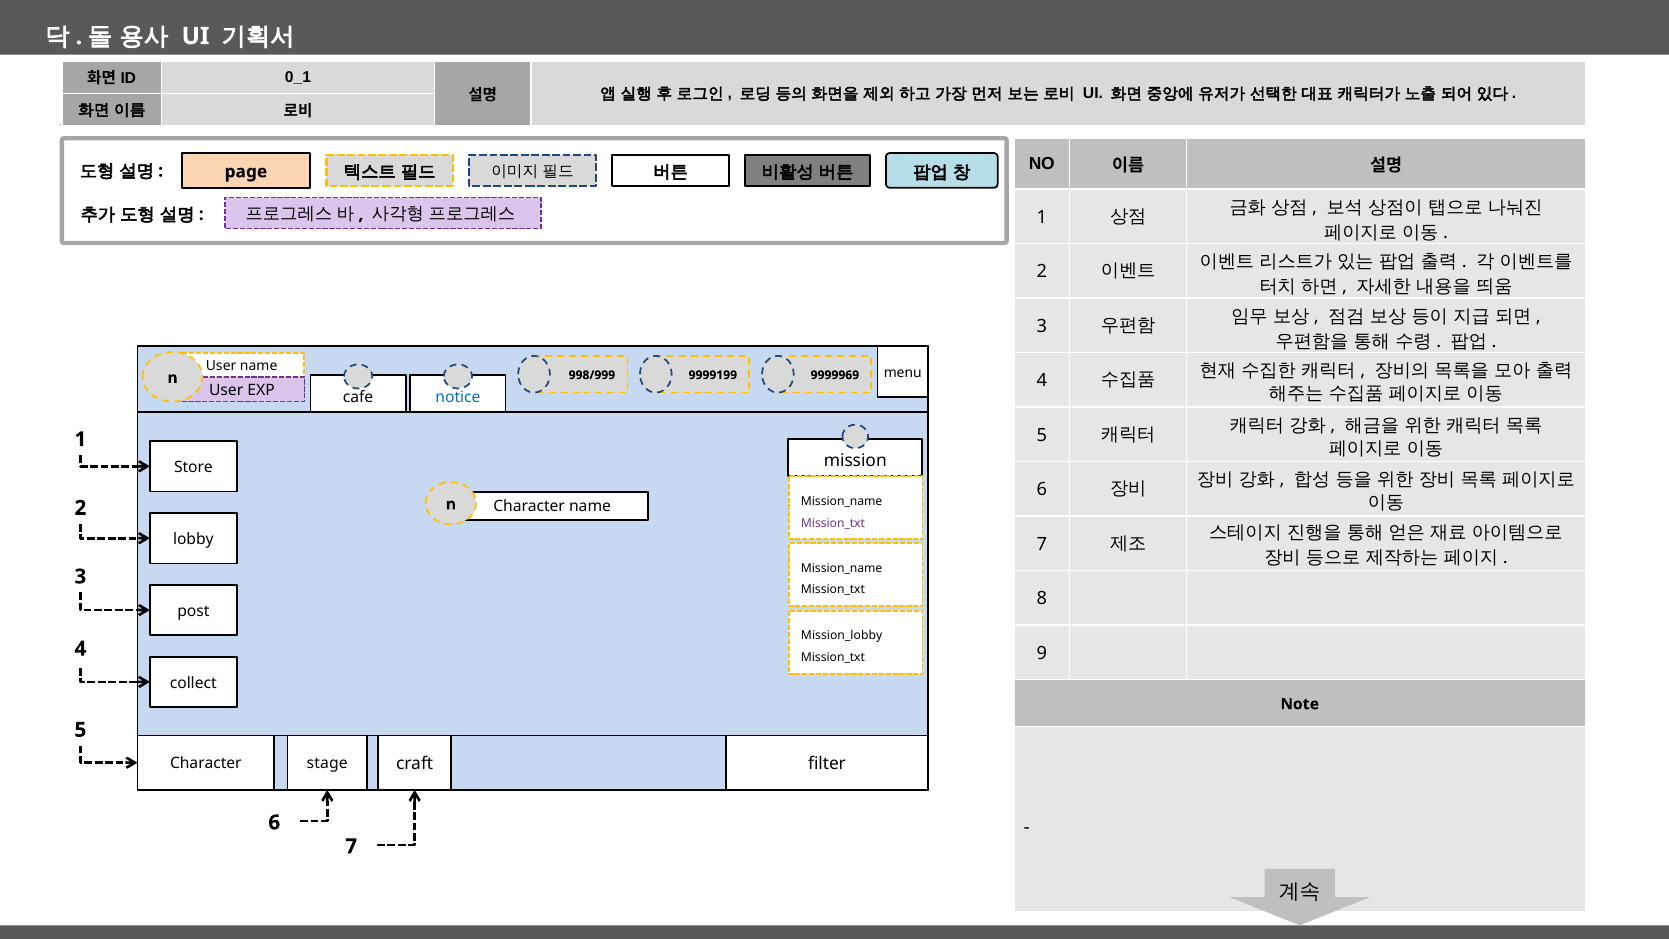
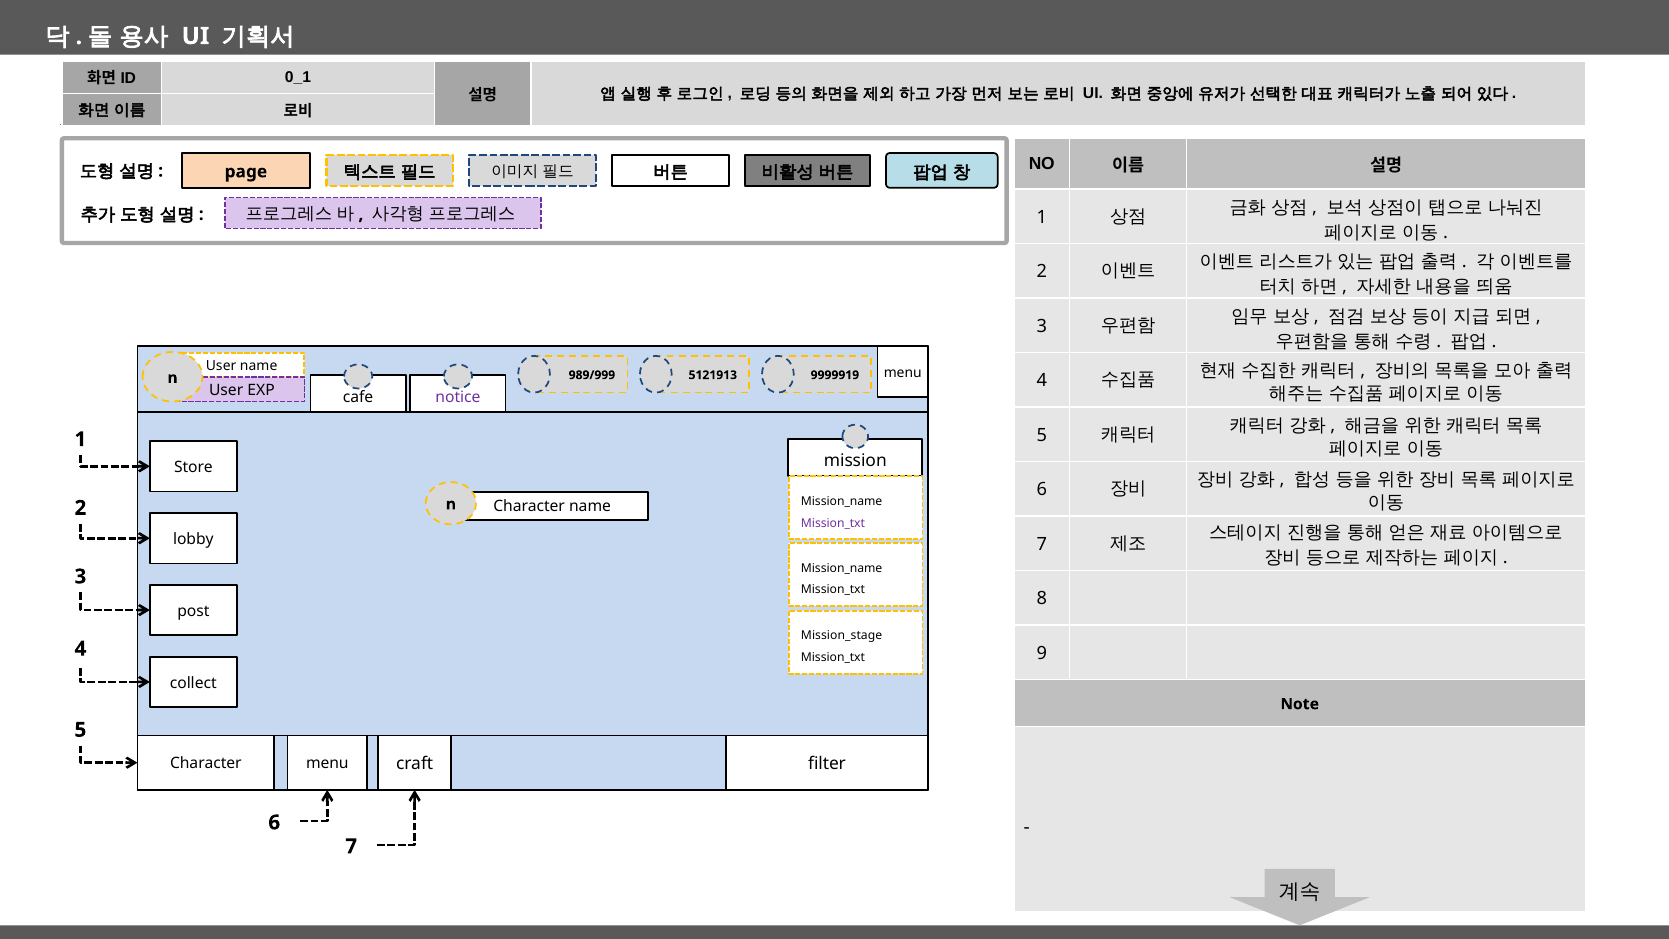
998/999: 998/999 -> 989/999 (592, 375)
9999199: 9999199 -> 5121913 (713, 375)
9999969: 9999969 -> 9999919 (835, 375)
notice colour: blue -> purple (458, 398)
Mission_lobby: Mission_lobby -> Mission_stage (842, 636)
stage: stage -> menu (327, 764)
